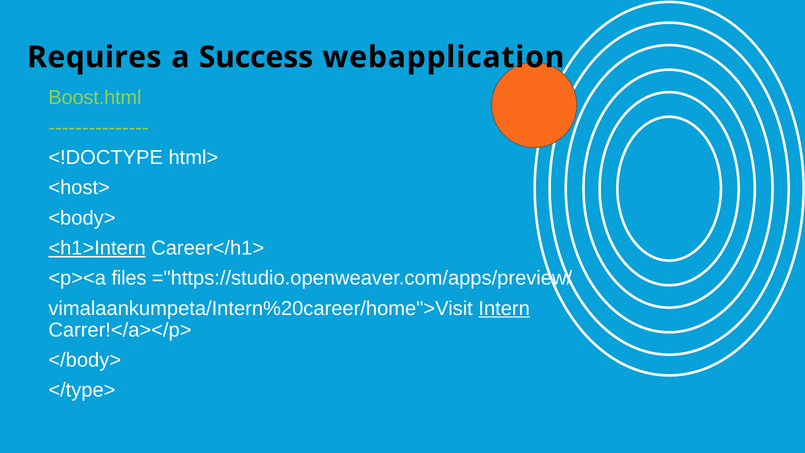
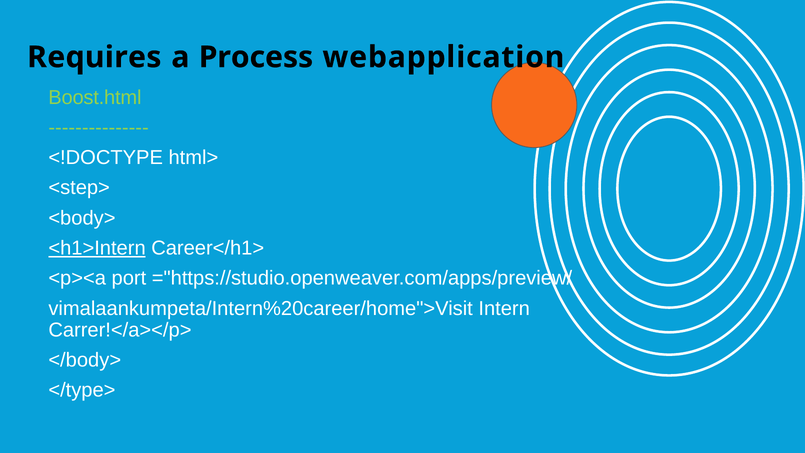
Success: Success -> Process (256, 57)
<host>: <host> -> <step> (79, 188)
files: files -> port (129, 278)
Intern underline: present -> none (504, 308)
